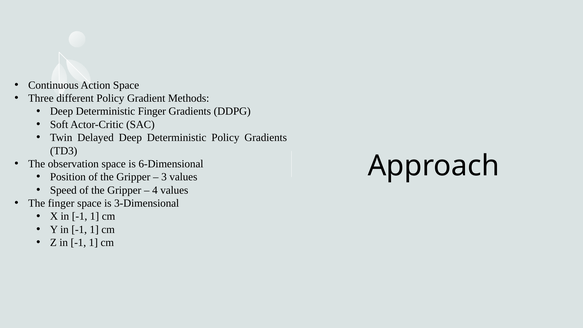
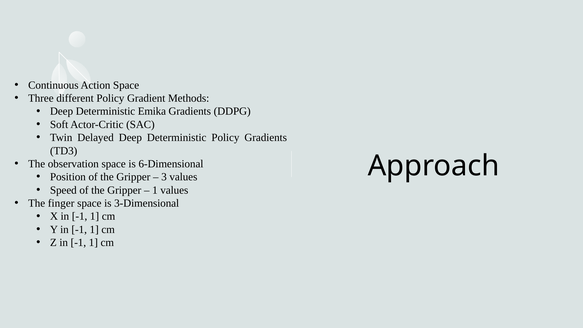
Deterministic Finger: Finger -> Emika (152, 111)
4: 4 -> 1 (155, 190)
